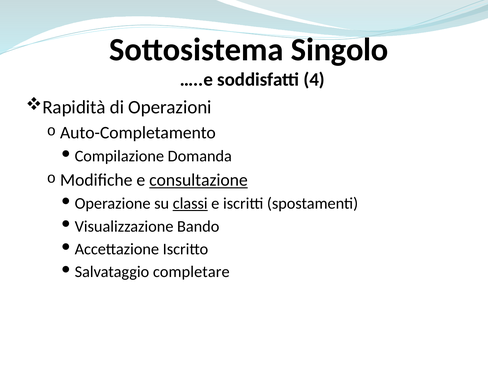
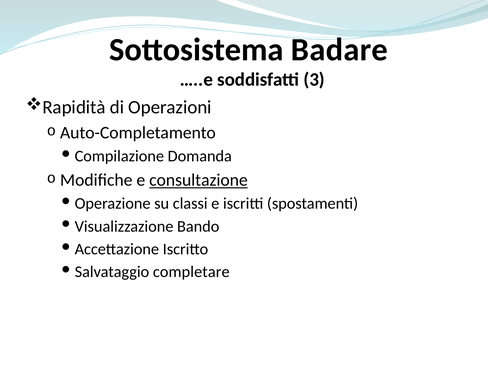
Singolo: Singolo -> Badare (339, 50)
4: 4 -> 3 (314, 80)
classi underline: present -> none (190, 204)
